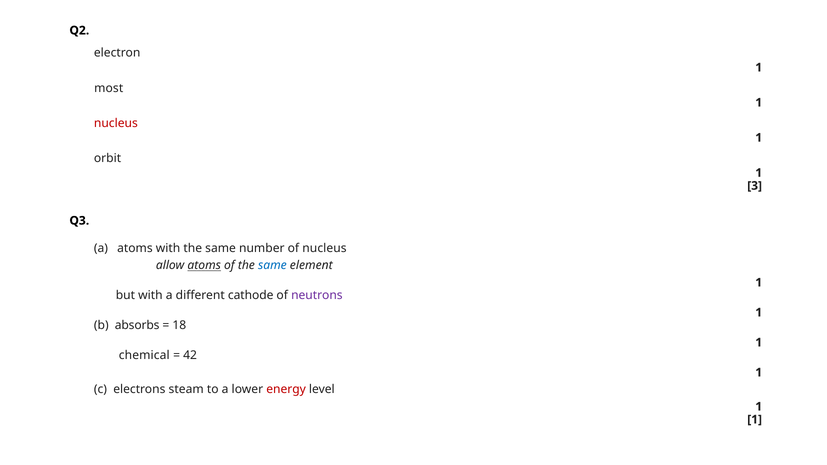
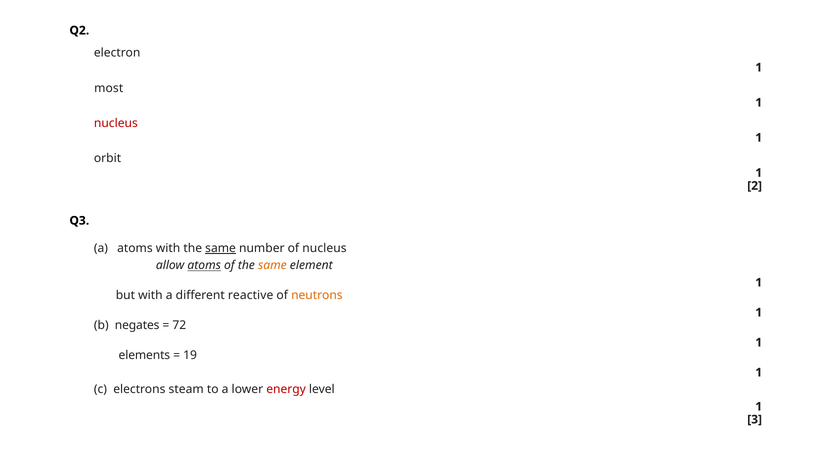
3: 3 -> 2 (755, 186)
same underline: none -> present (221, 248)
same colour: blue -> orange (272, 266)
cathode: cathode -> reactive (251, 296)
neutrons colour: purple -> orange (317, 296)
absorbs: absorbs -> negates (137, 326)
18: 18 -> 72 (179, 326)
chemical: chemical -> elements (144, 356)
42: 42 -> 19 (190, 356)
1: 1 -> 3 (755, 420)
